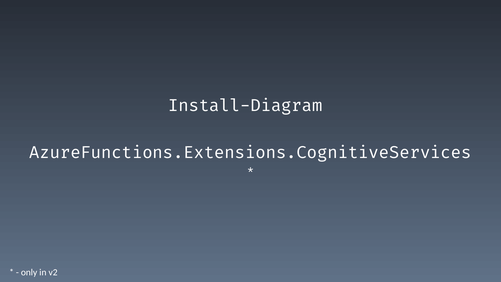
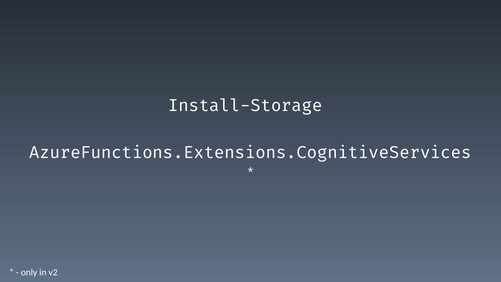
Install-Diagram: Install-Diagram -> Install-Storage (245, 106)
